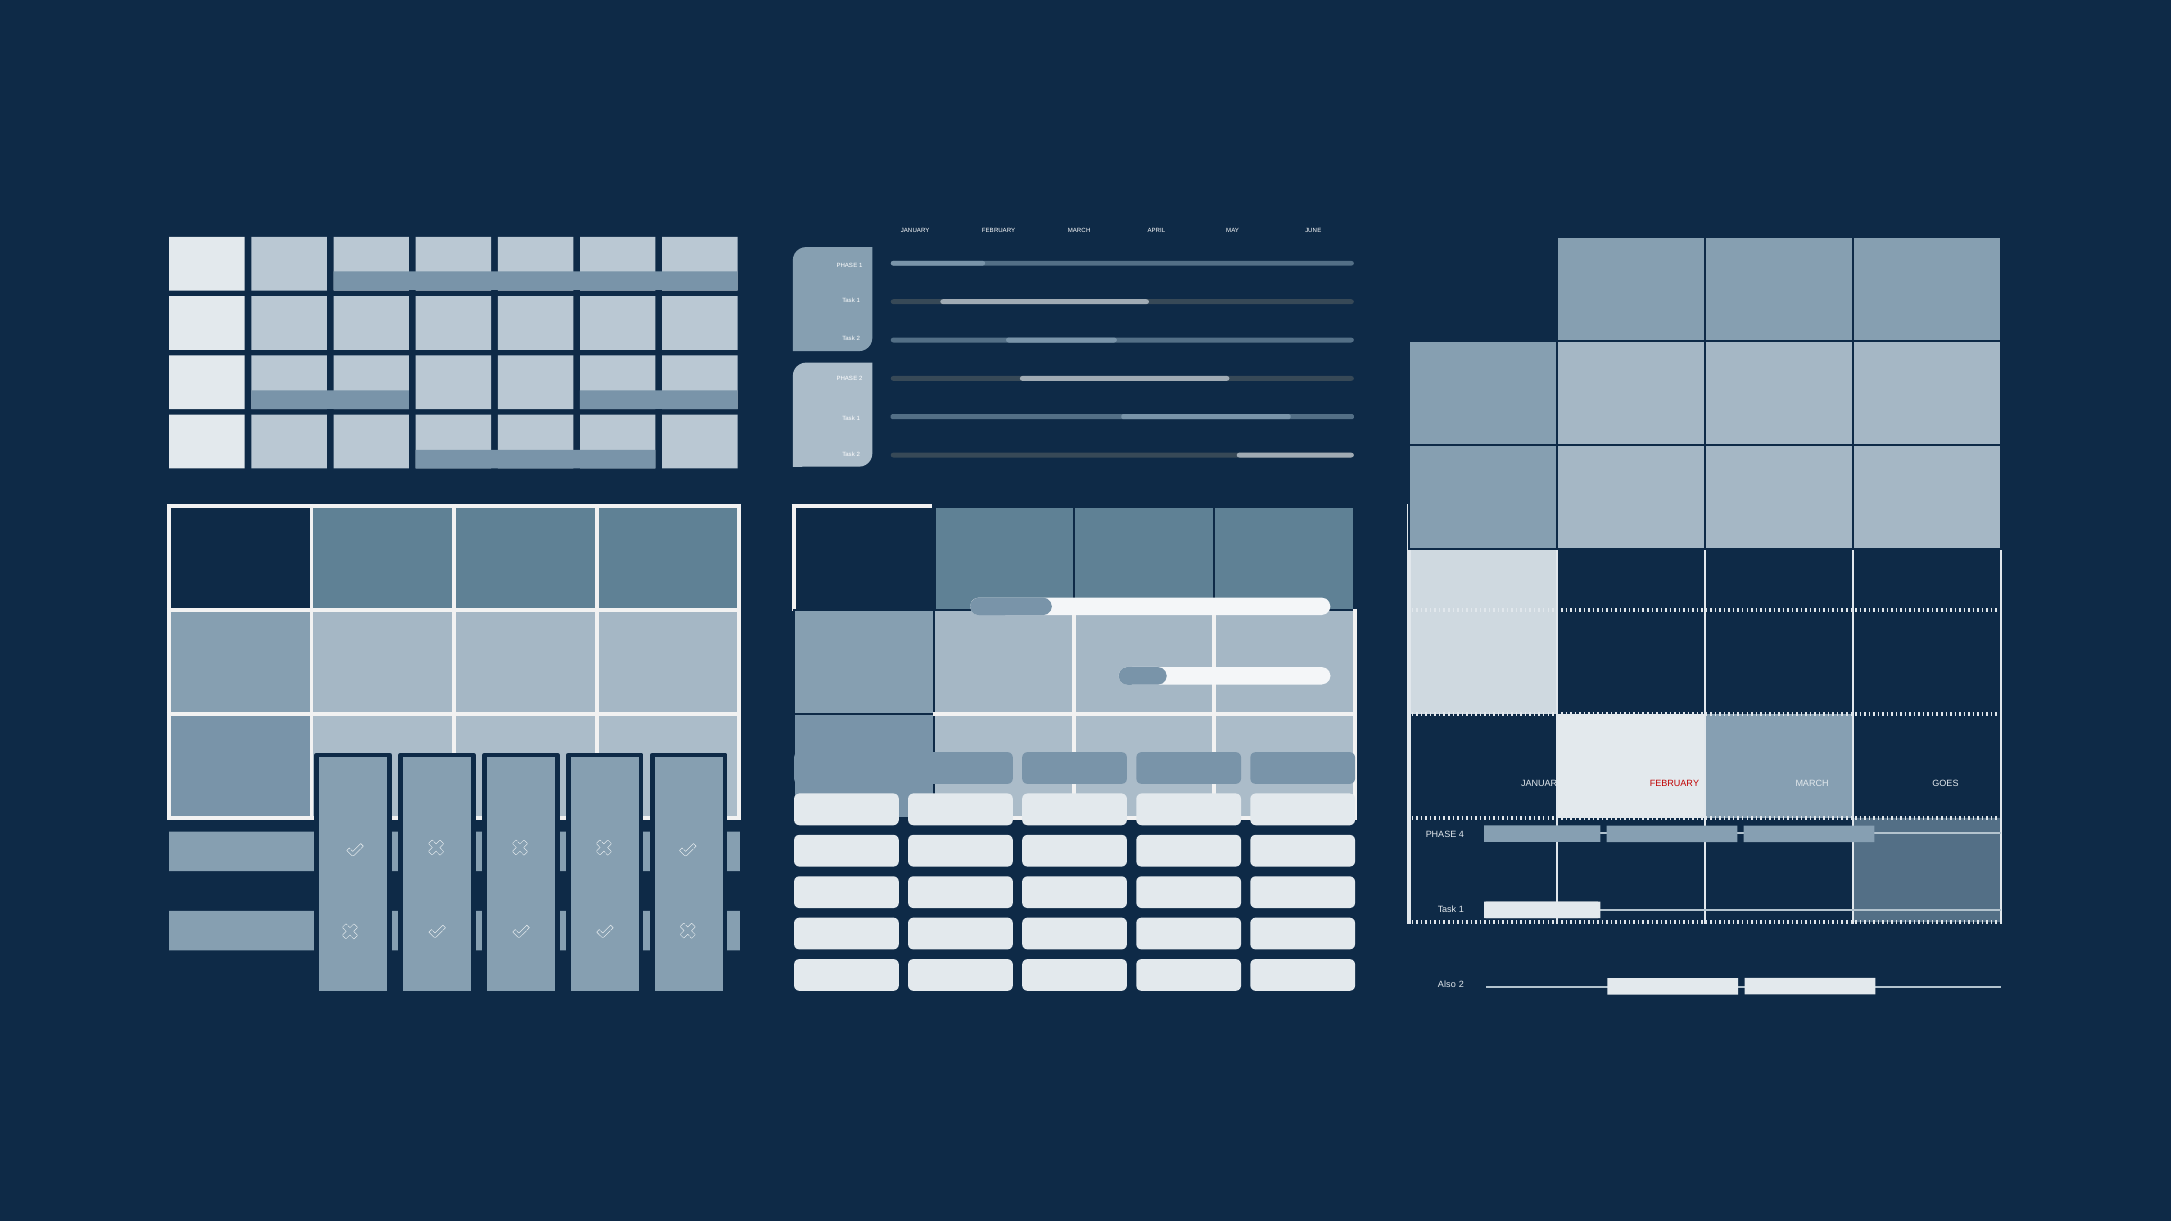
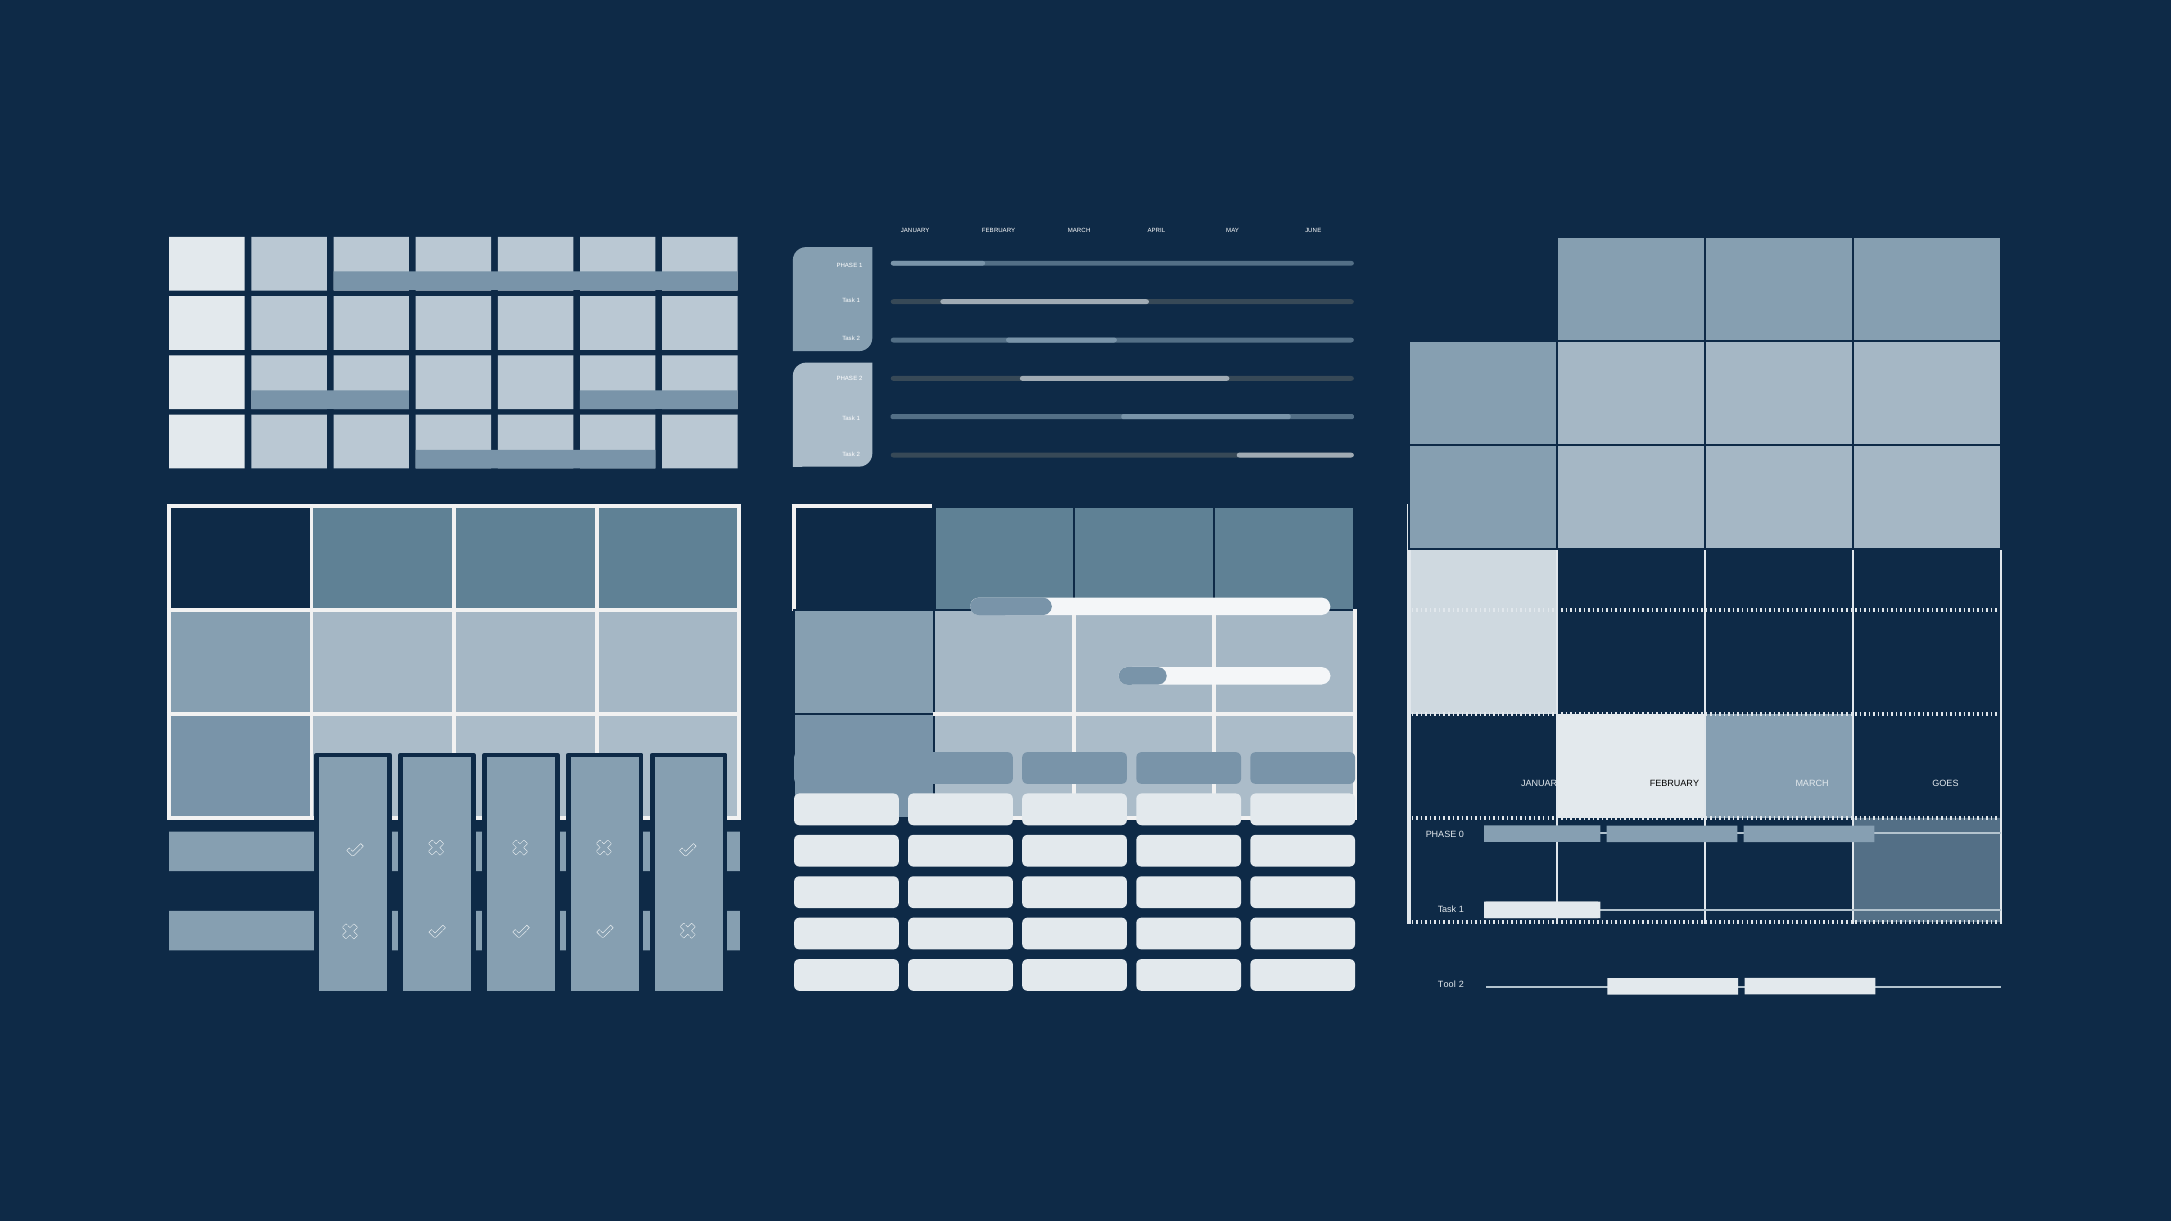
FEBRUARY colour: red -> black (1674, 784)
4: 4 -> 0 (1461, 834)
Also: Also -> Tool (1447, 984)
